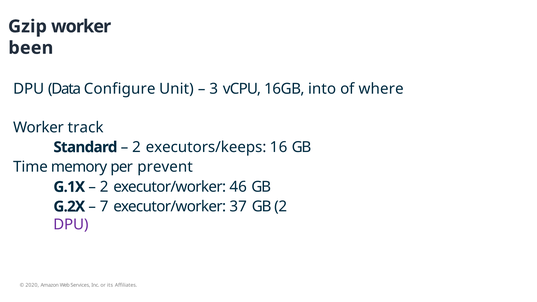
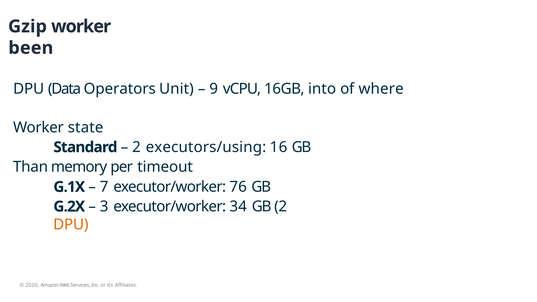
Configure: Configure -> Operators (120, 89)
3: 3 -> 9 (214, 89)
track: track -> state (86, 128)
executors/keeps: executors/keeps -> executors/using (206, 147)
Time: Time -> Than (31, 167)
prevent: prevent -> timeout (165, 167)
2: 2 -> 7 (104, 187)
46: 46 -> 76 (238, 187)
7: 7 -> 3 (104, 207)
37: 37 -> 34 (238, 207)
DPU colour: purple -> orange (71, 225)
